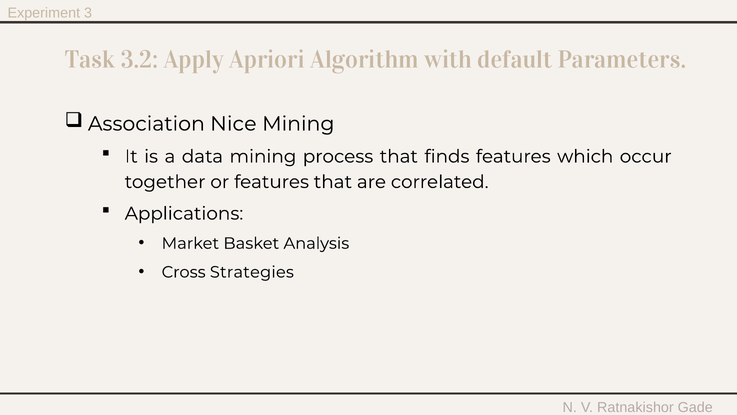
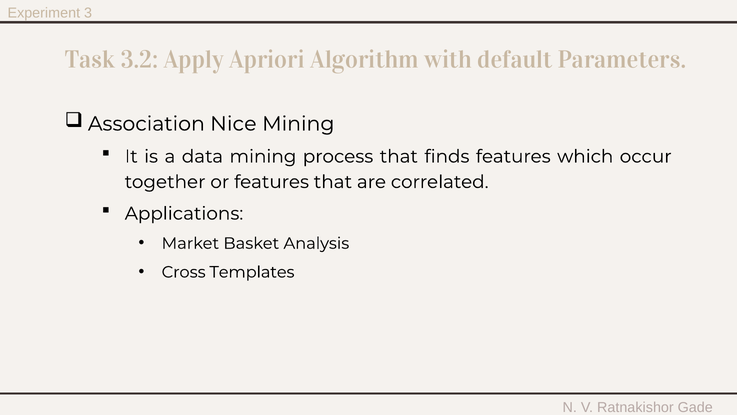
Strategies: Strategies -> Templates (252, 272)
